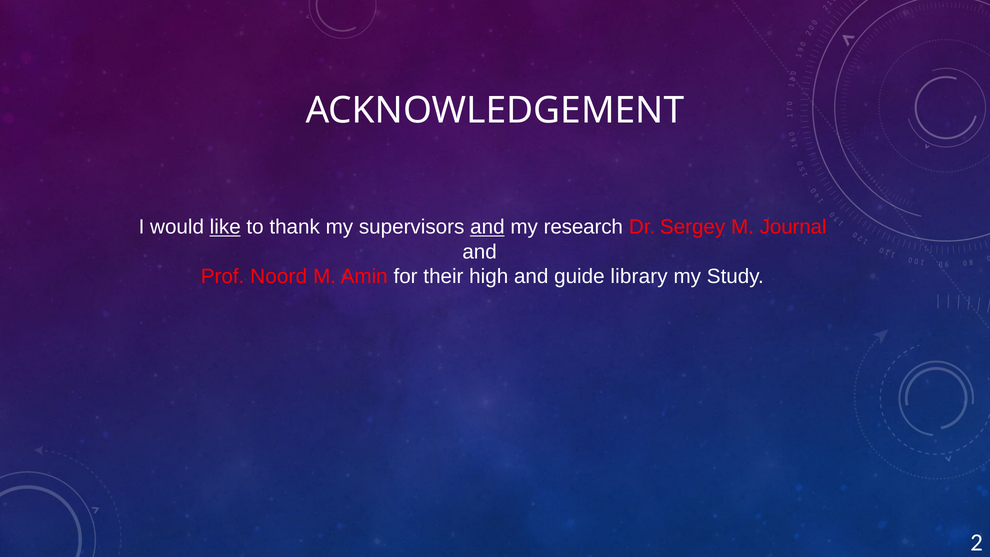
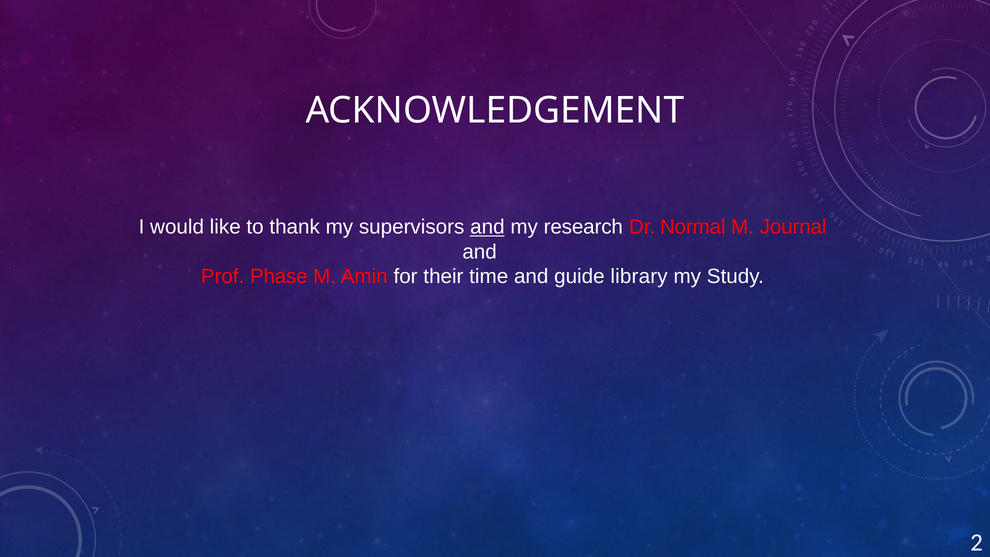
like underline: present -> none (225, 227)
Sergey: Sergey -> Normal (693, 227)
Noord: Noord -> Phase (279, 277)
high: high -> time (489, 277)
